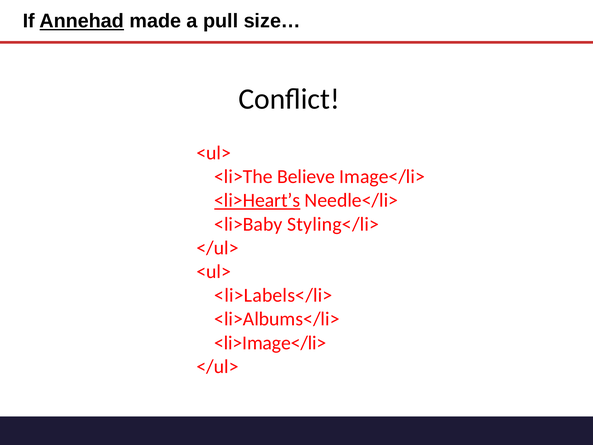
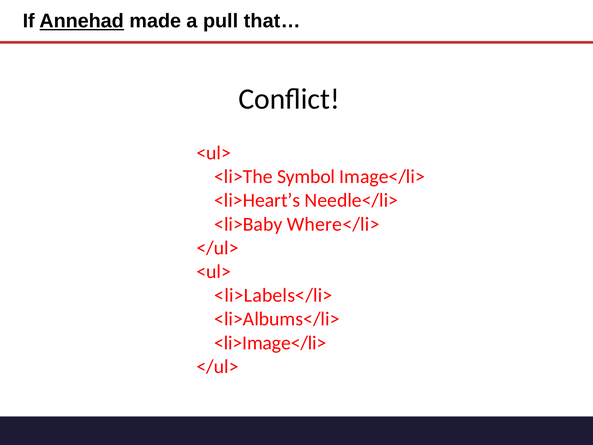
size…: size… -> that… (272, 21)
Believe: Believe -> Symbol (306, 177)
<li>Heart’s underline: present -> none (257, 200)
Styling</li>: Styling</li> -> Where</li> (333, 224)
